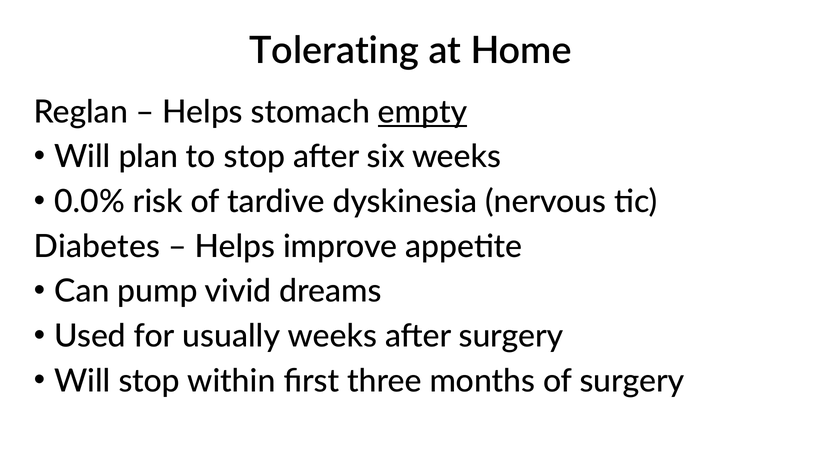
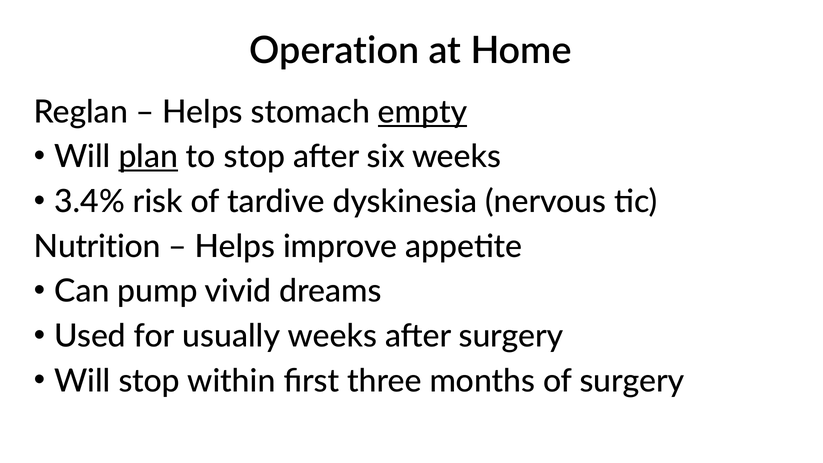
Tolerating: Tolerating -> Operation (334, 51)
plan underline: none -> present (148, 157)
0.0%: 0.0% -> 3.4% (90, 202)
Diabetes: Diabetes -> Nutrition (97, 247)
